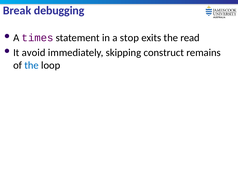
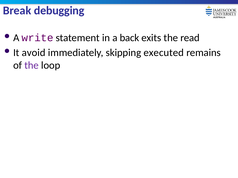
times: times -> write (38, 38)
stop: stop -> back (129, 38)
construct: construct -> executed (164, 53)
the colour: blue -> purple (32, 65)
